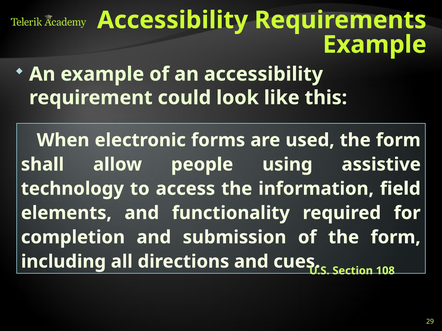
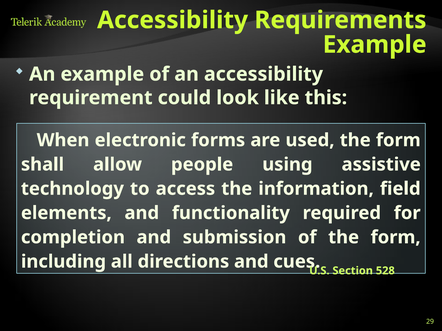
108: 108 -> 528 (385, 271)
